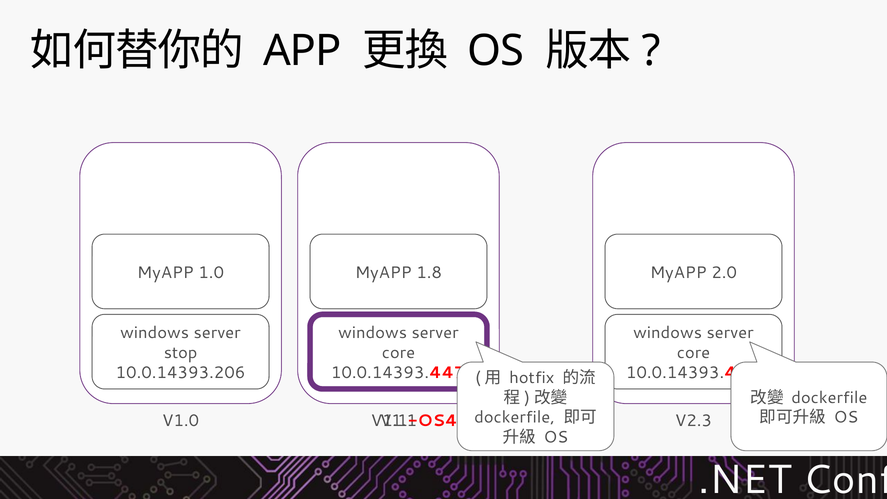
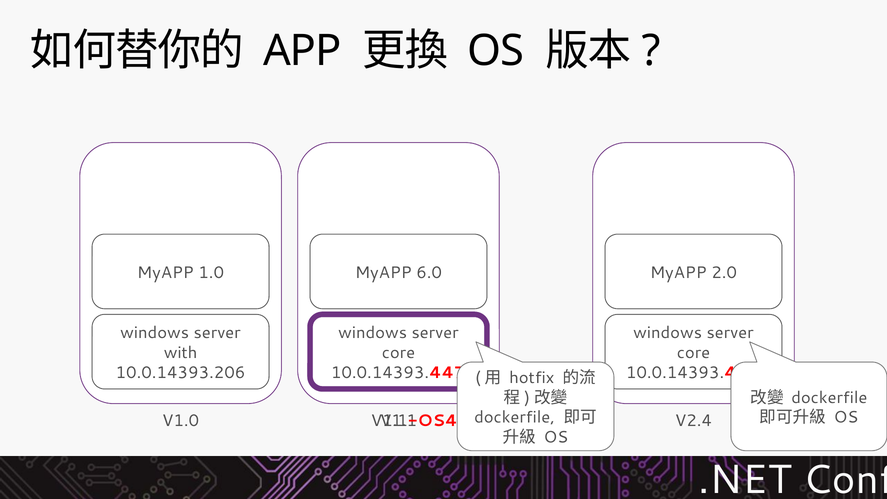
1.8: 1.8 -> 6.0 (429, 273)
stop: stop -> with (181, 353)
V2.3: V2.3 -> V2.4 (693, 421)
